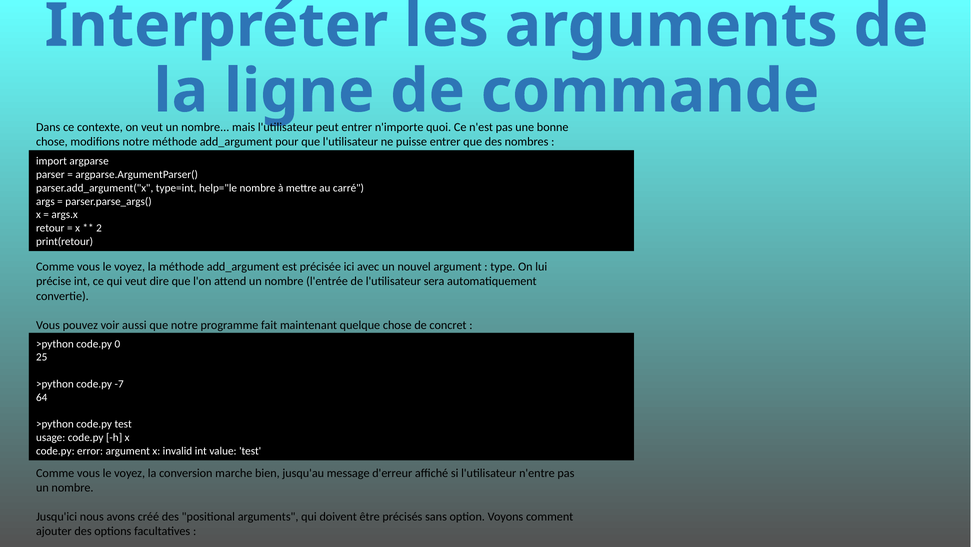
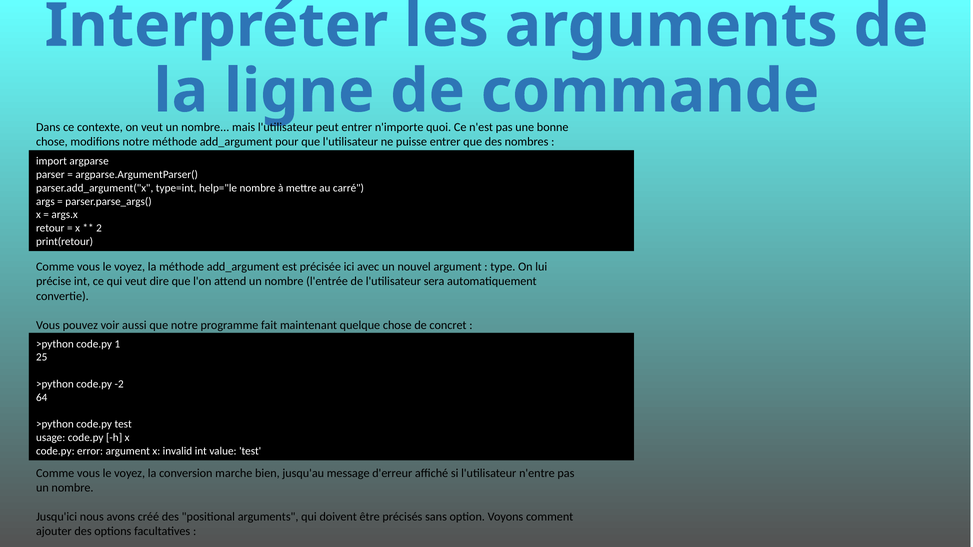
0: 0 -> 1 (117, 344)
-7: -7 -> -2 (119, 384)
